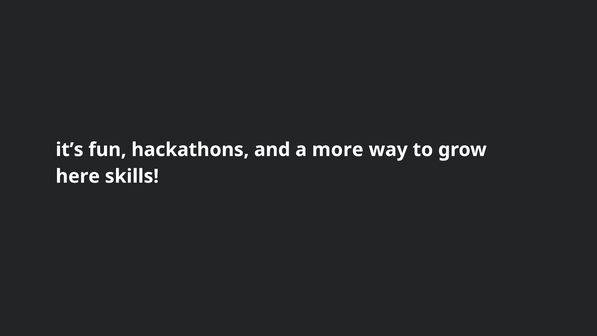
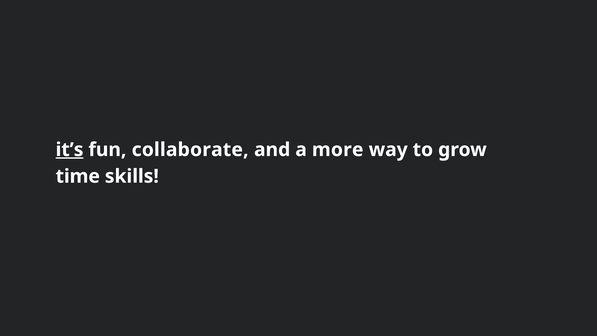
it’s underline: none -> present (70, 150)
hackathons: hackathons -> collaborate (190, 150)
here: here -> time (78, 176)
